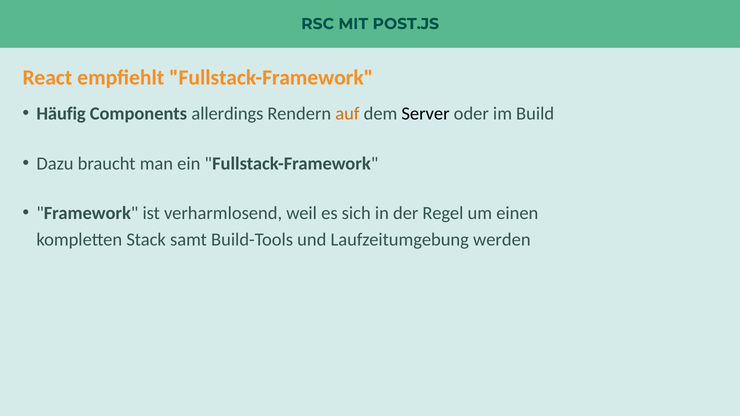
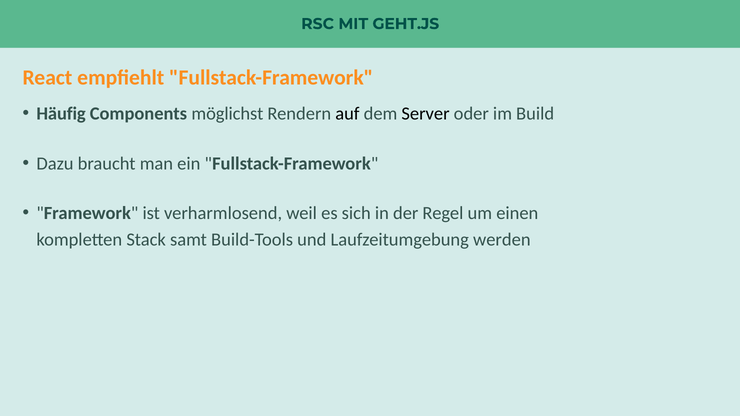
POST.JS: POST.JS -> GEHT.JS (406, 24)
allerdings: allerdings -> möglichst (227, 114)
auf colour: orange -> black (347, 114)
